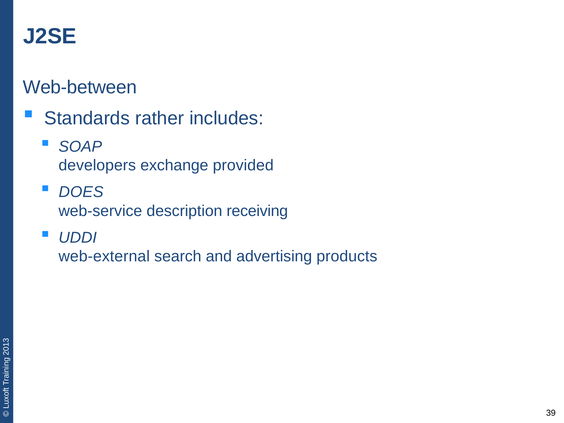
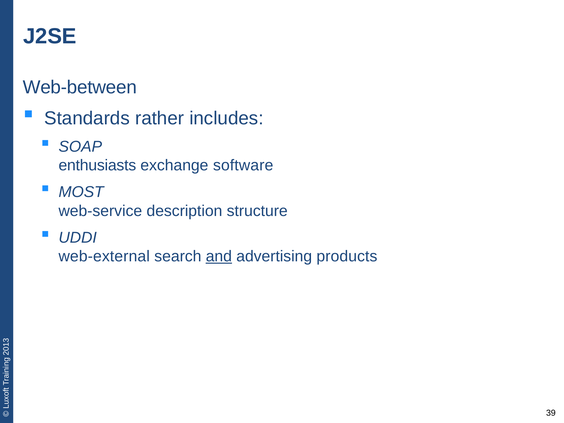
developers: developers -> enthusiasts (97, 165)
provided: provided -> software (243, 165)
DOES: DOES -> MOST (81, 192)
receiving: receiving -> structure (257, 211)
and underline: none -> present (219, 256)
